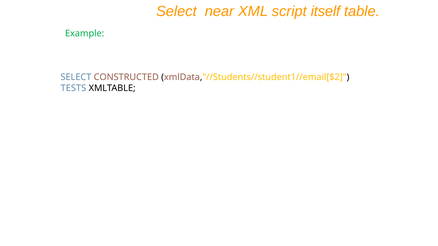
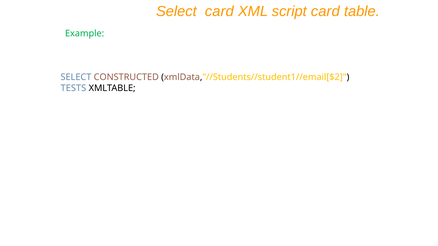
Select near: near -> card (219, 11)
script itself: itself -> card (325, 11)
